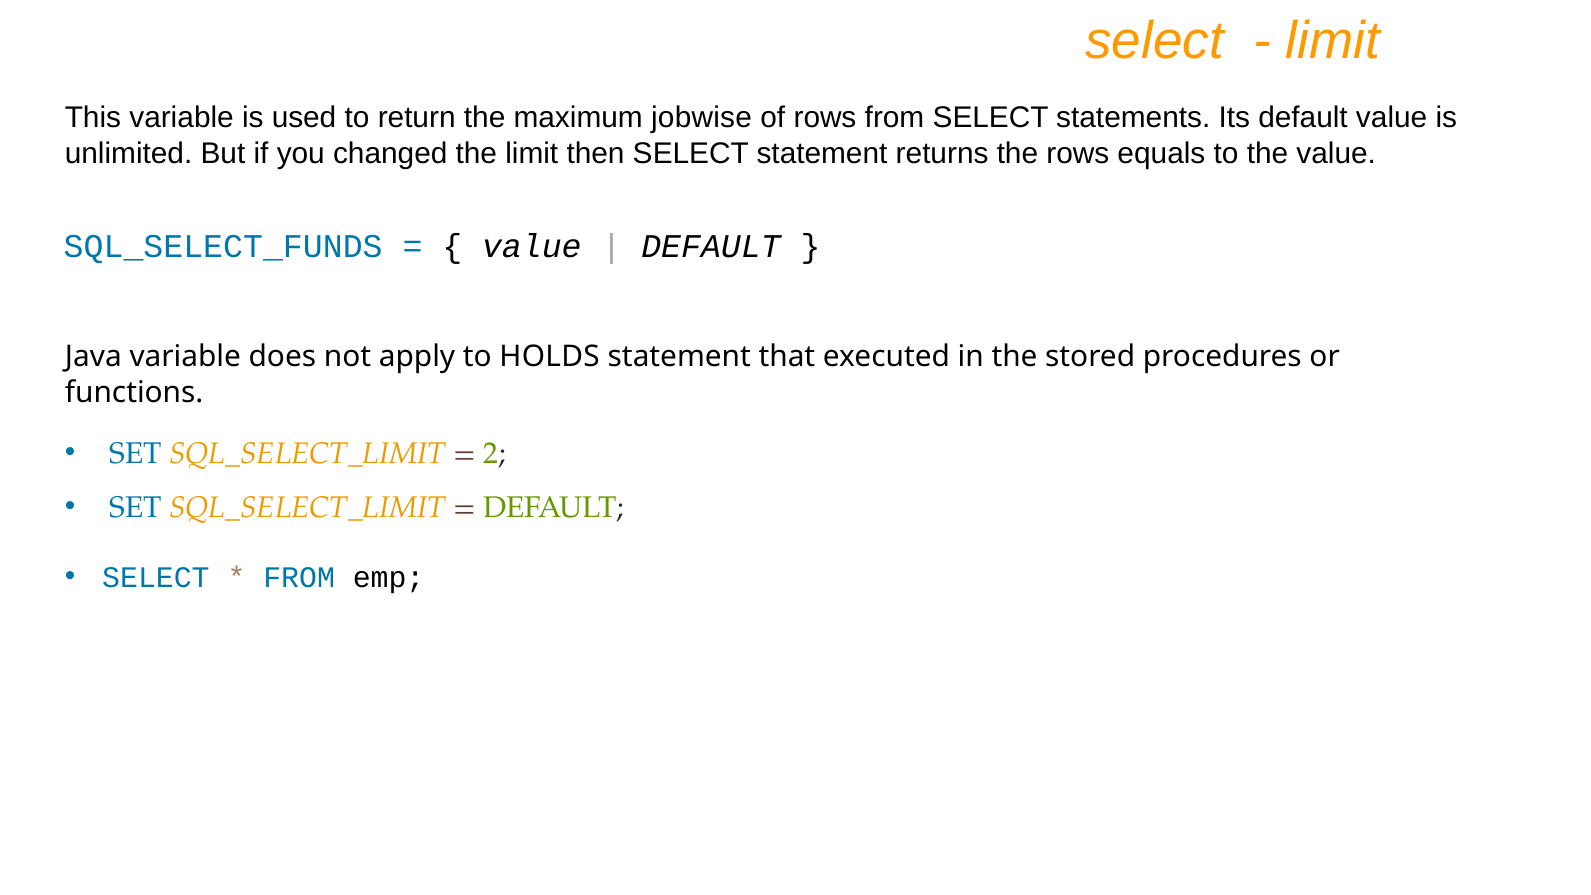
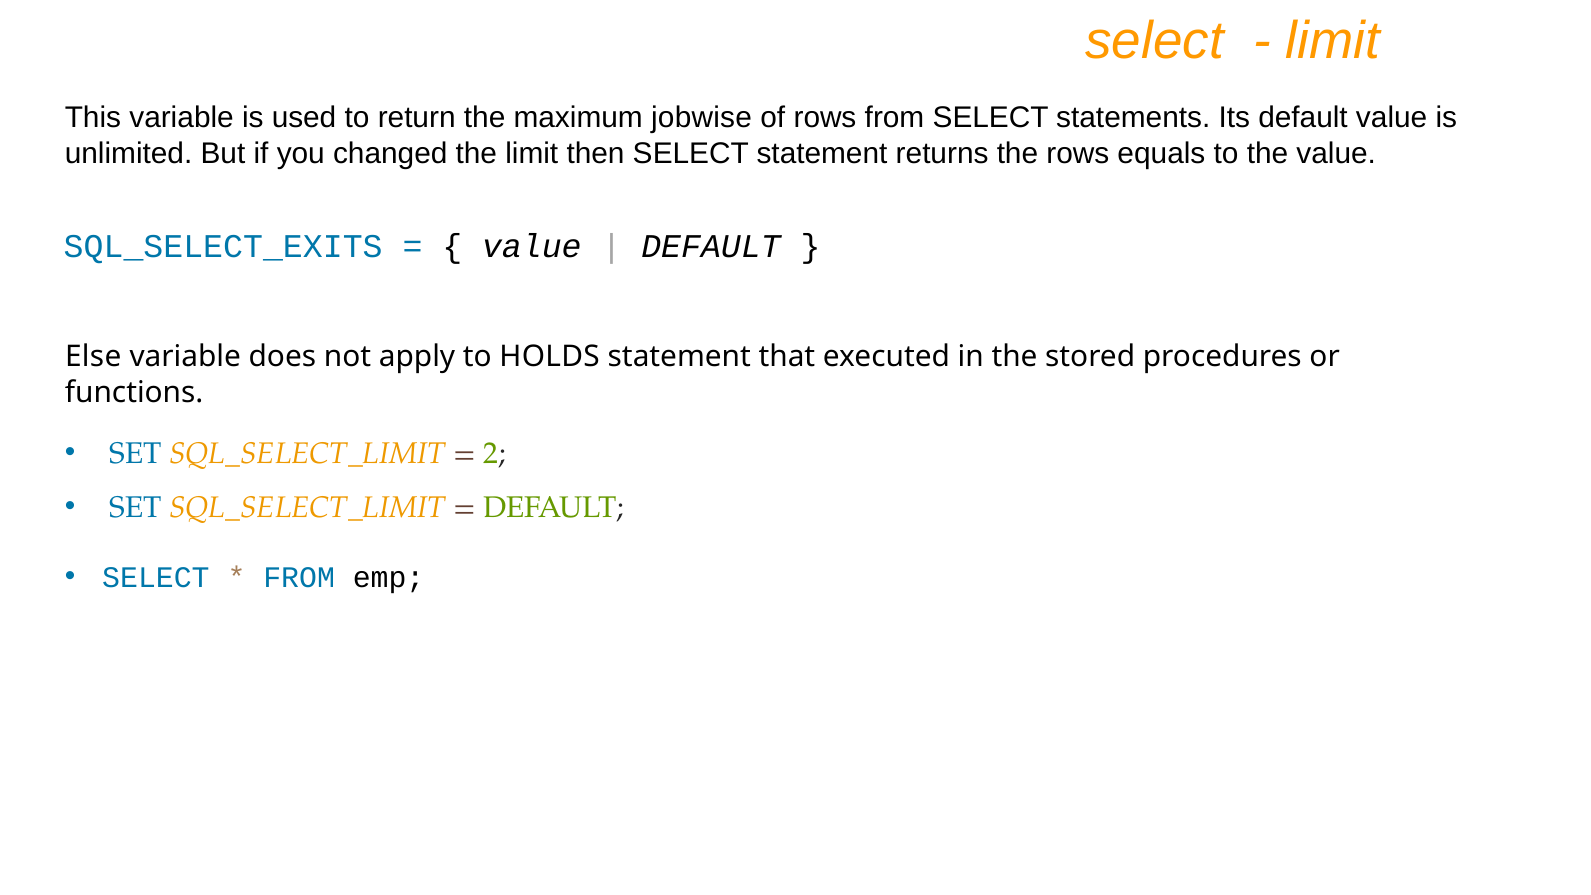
SQL_SELECT_FUNDS: SQL_SELECT_FUNDS -> SQL_SELECT_EXITS (223, 246)
Java: Java -> Else (93, 357)
